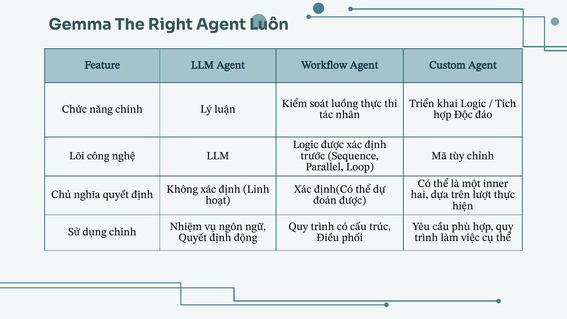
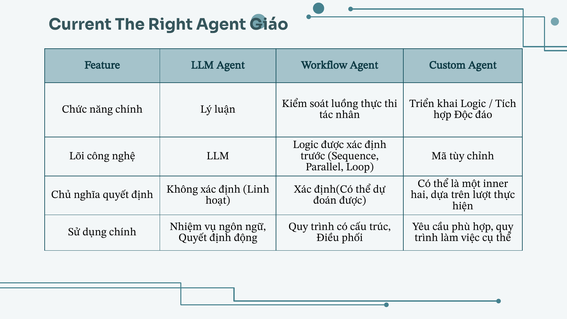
Gemma: Gemma -> Current (80, 24)
Luôn: Luôn -> Giáo (269, 24)
